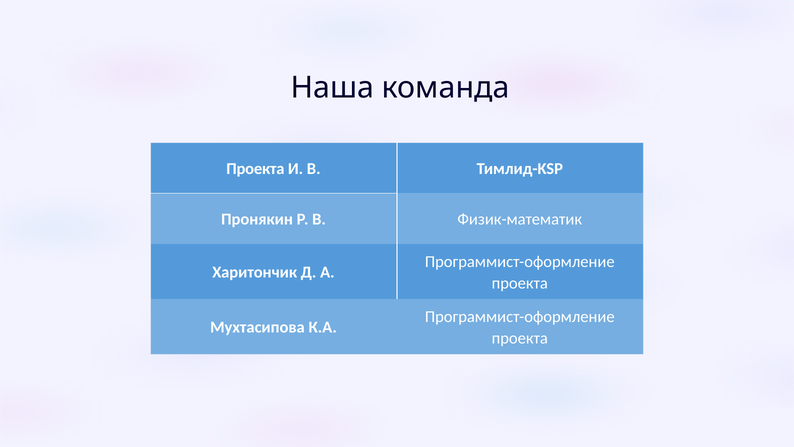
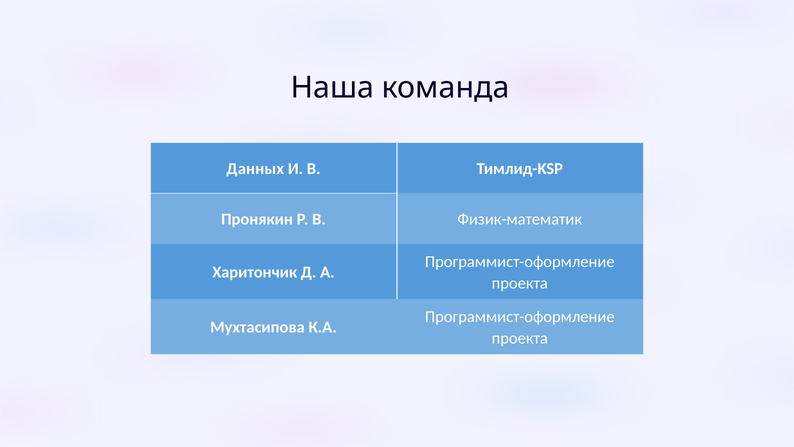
Проекта: Проекта -> Данных (255, 169)
